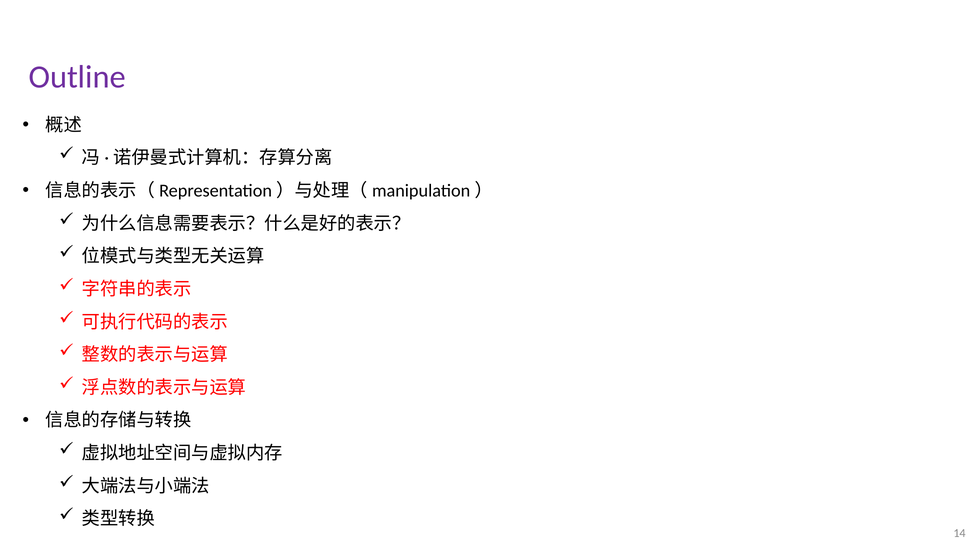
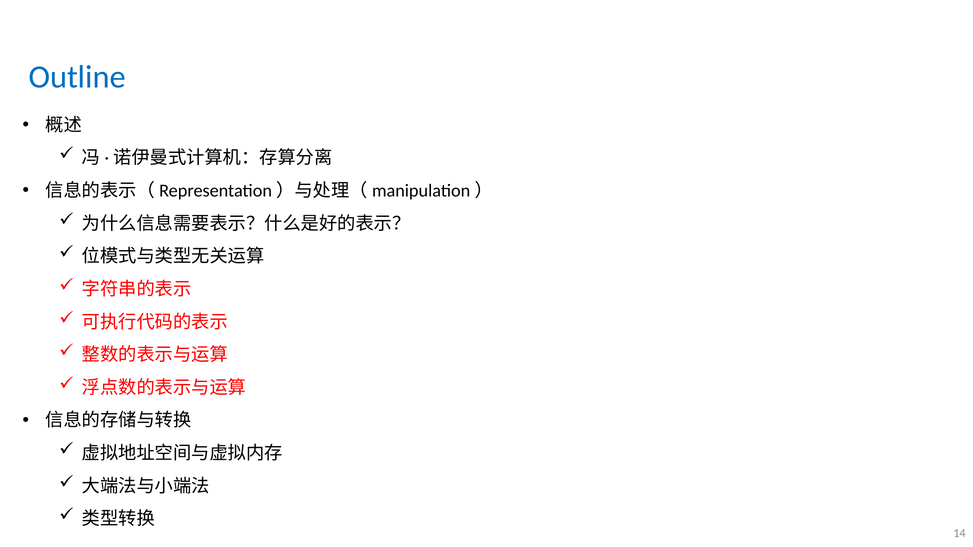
Outline colour: purple -> blue (77, 77)
